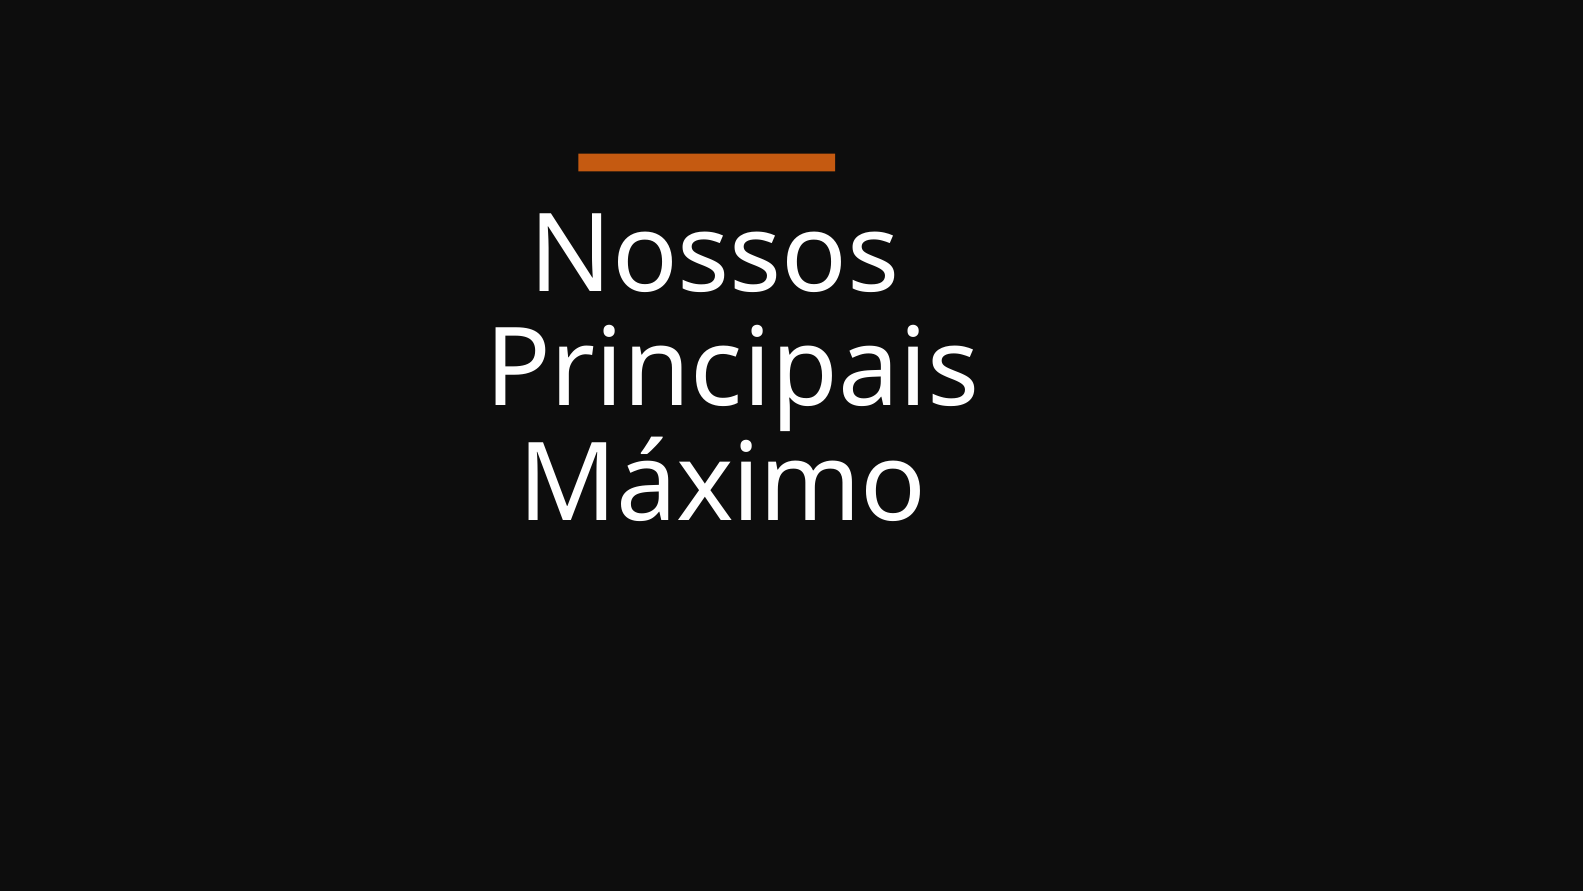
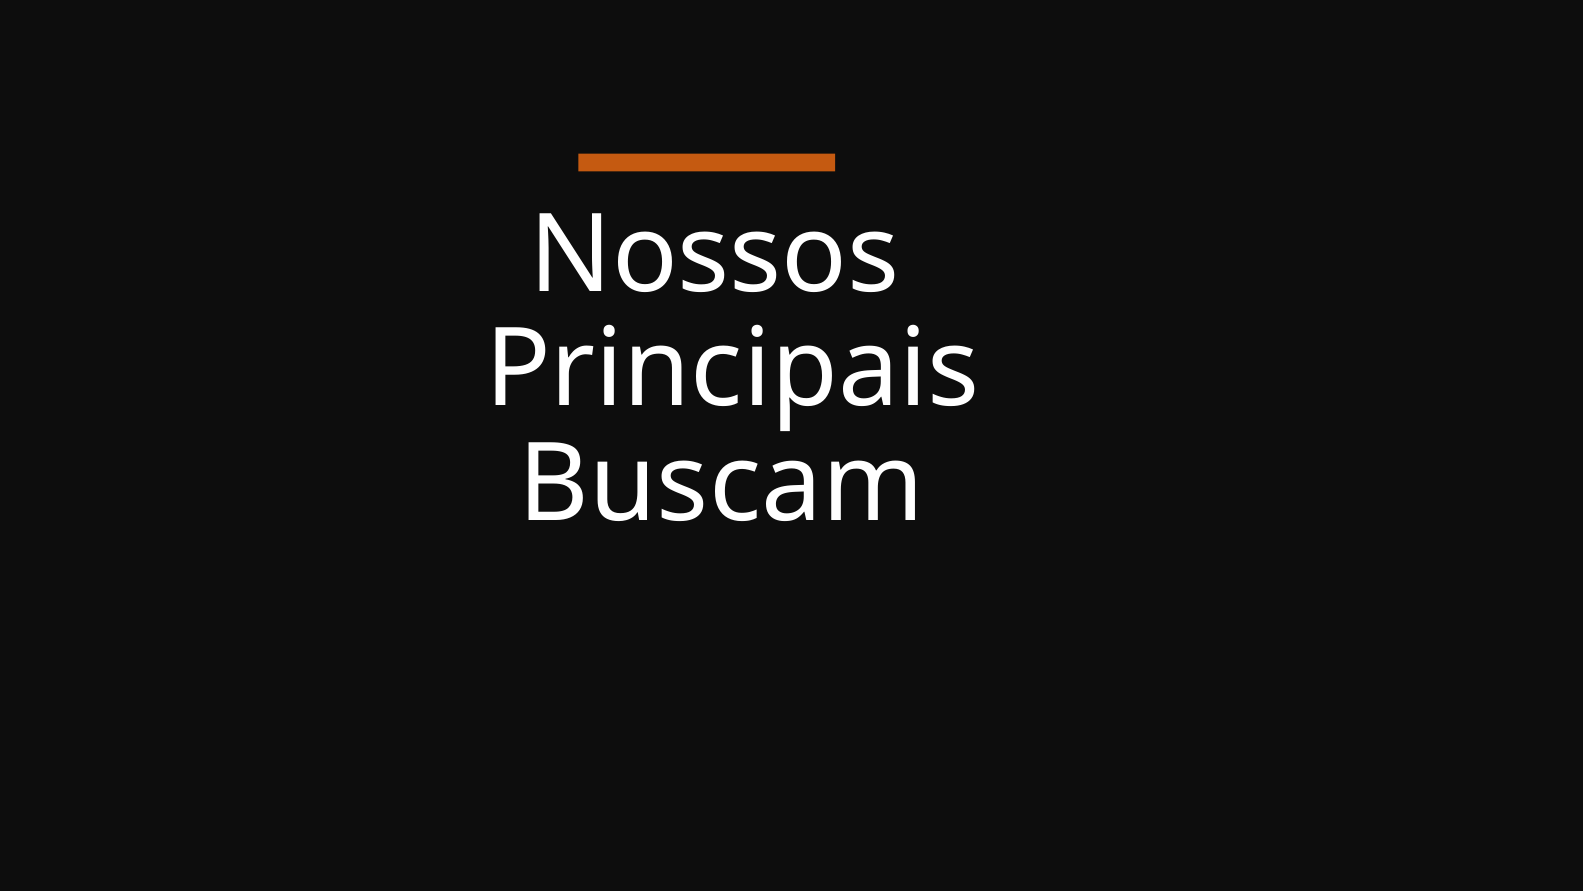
Máximo: Máximo -> Buscam (722, 484)
